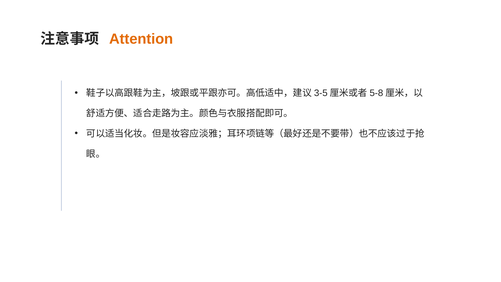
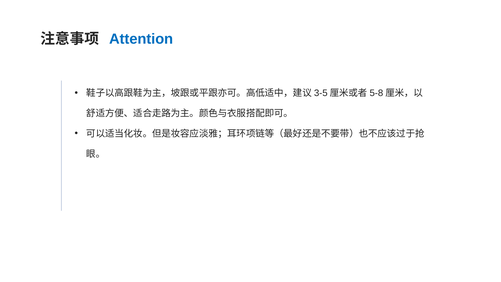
Attention colour: orange -> blue (141, 39)
